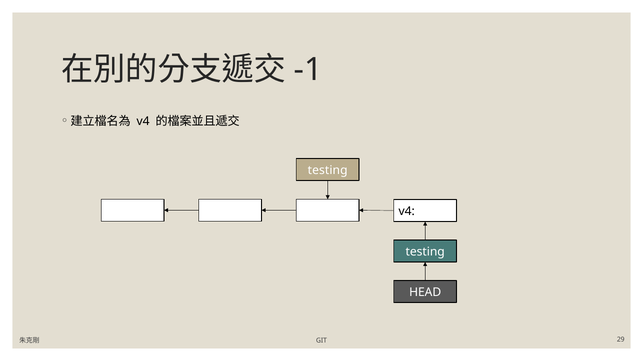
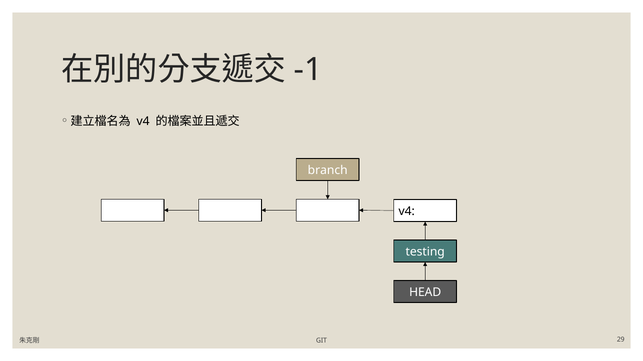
testing: testing -> branch (328, 171)
